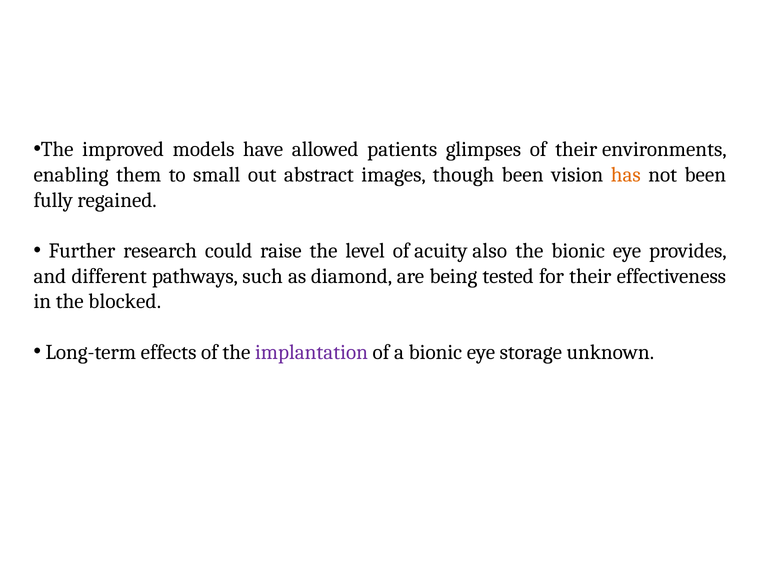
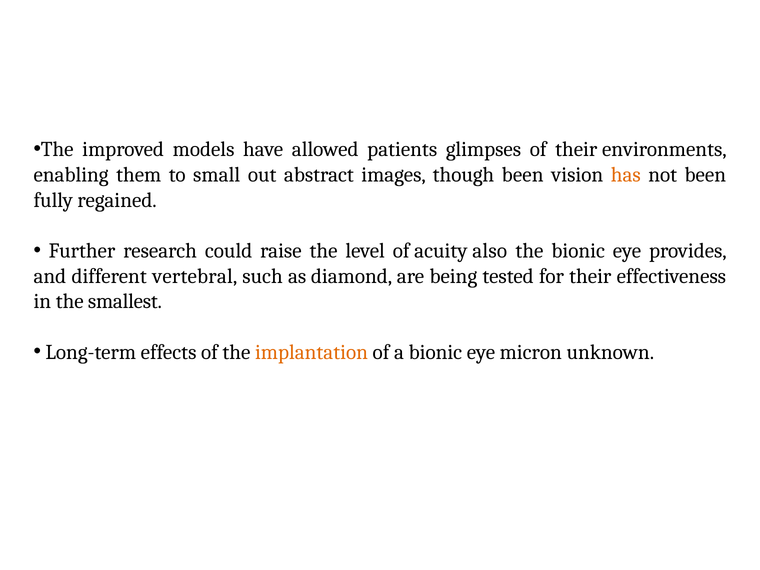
pathways: pathways -> vertebral (195, 276)
blocked: blocked -> smallest (125, 302)
implantation colour: purple -> orange (311, 352)
storage: storage -> micron (531, 352)
